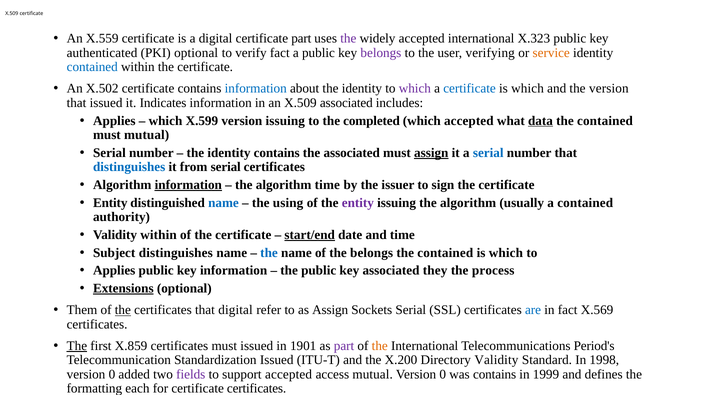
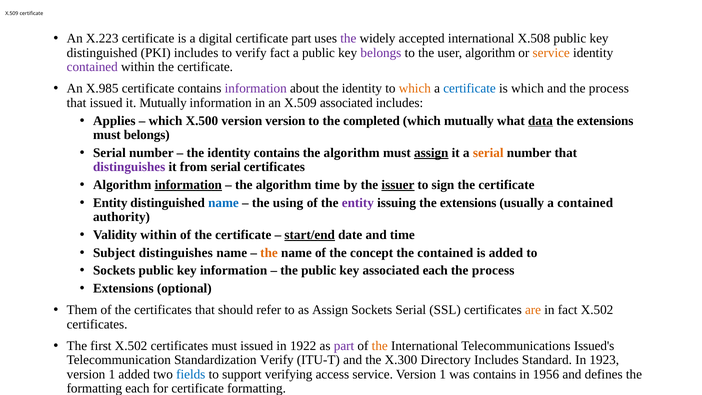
X.559: X.559 -> X.223 (102, 39)
X.323: X.323 -> X.508 (534, 39)
authenticated: authenticated -> distinguished (102, 53)
PKI optional: optional -> includes (196, 53)
user verifying: verifying -> algorithm (490, 53)
contained colour: blue -> purple (92, 67)
X.502: X.502 -> X.985 (102, 89)
information colour: blue -> purple (256, 89)
which colour: purple -> orange (415, 89)
and the version: version -> process (609, 89)
it Indicates: Indicates -> Mutually (163, 103)
X.599: X.599 -> X.500 (202, 121)
version issuing: issuing -> version (285, 121)
which accepted: accepted -> mutually (469, 121)
contained: contained -> extensions (605, 121)
must mutual: mutual -> belongs (147, 135)
associated: associated -> algorithm (352, 153)
serial colour: blue -> orange (488, 153)
distinguishes colour: blue -> purple (129, 167)
issuer underline: none -> present (398, 185)
issuing the algorithm: algorithm -> extensions (468, 203)
the colour: blue -> orange (269, 253)
the belongs: belongs -> concept (372, 253)
which: which -> added (506, 253)
Applies: Applies -> Sockets (114, 271)
associated they: they -> each (435, 271)
Extensions underline: present -> none (123, 288)
the underline: present -> none (123, 310)
that digital: digital -> should (236, 310)
are colour: blue -> orange (533, 310)
fact X.569: X.569 -> X.502 (597, 310)
The underline: present -> none (77, 346)
first X.859: X.859 -> X.502 (131, 346)
1901: 1901 -> 1922 (303, 346)
Period's: Period's -> Issued's (594, 346)
Standardization Issued: Issued -> Verify (277, 360)
X.200: X.200 -> X.300 (401, 360)
Directory Validity: Validity -> Includes (496, 360)
1998: 1998 -> 1923 (604, 360)
0: 0 -> 1 (112, 374)
fields colour: purple -> blue (191, 374)
support accepted: accepted -> verifying (289, 374)
access mutual: mutual -> service (373, 374)
0: 0 -> 1 (443, 374)
1999: 1999 -> 1956 (546, 374)
certificate certificates: certificates -> formatting (257, 388)
